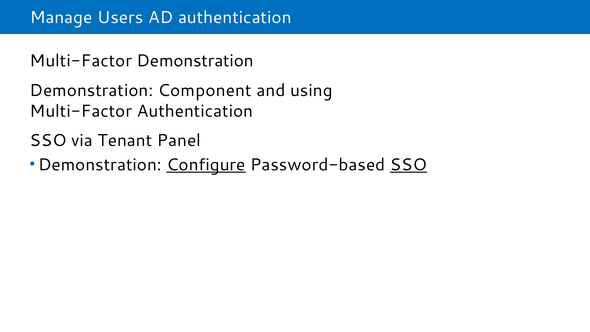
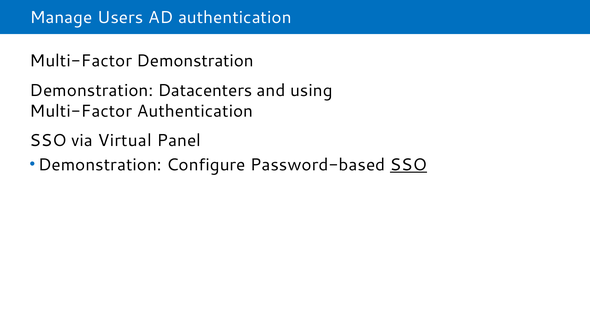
Component: Component -> Datacenters (205, 90)
Tenant: Tenant -> Virtual (125, 140)
Configure underline: present -> none (206, 165)
